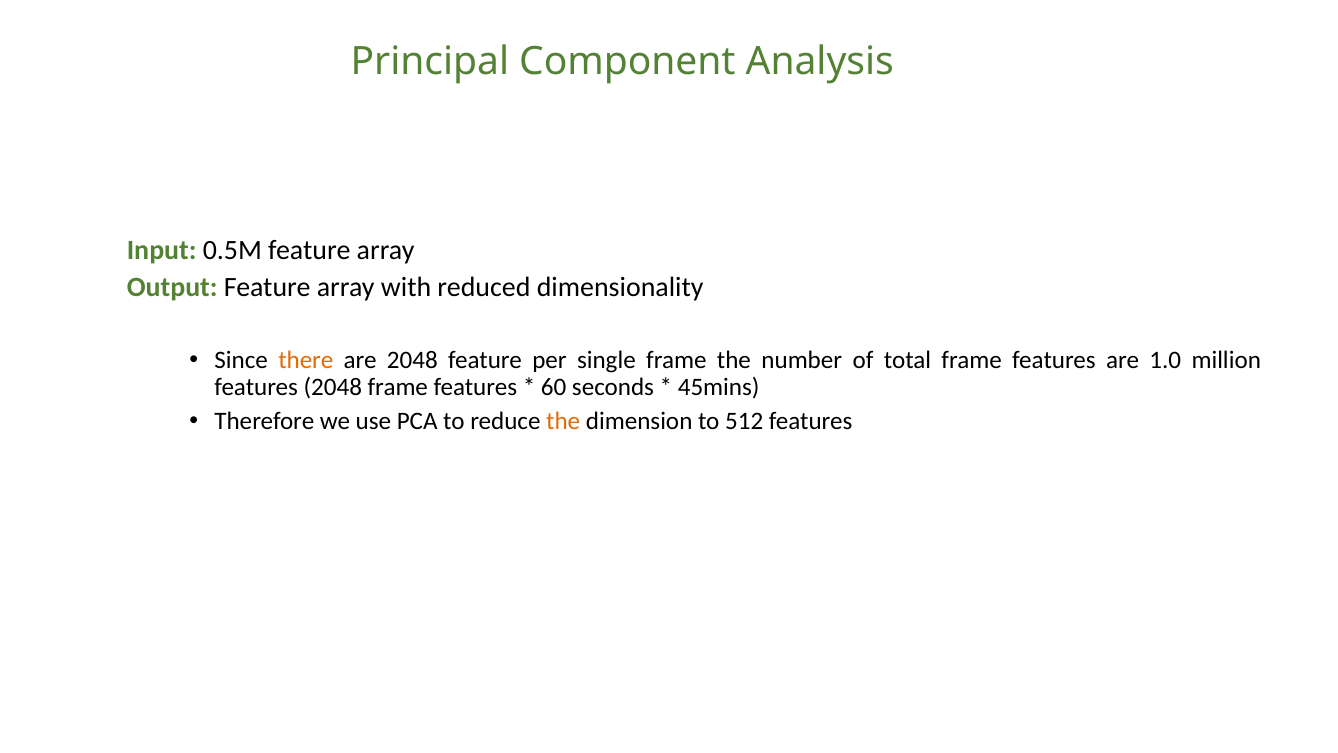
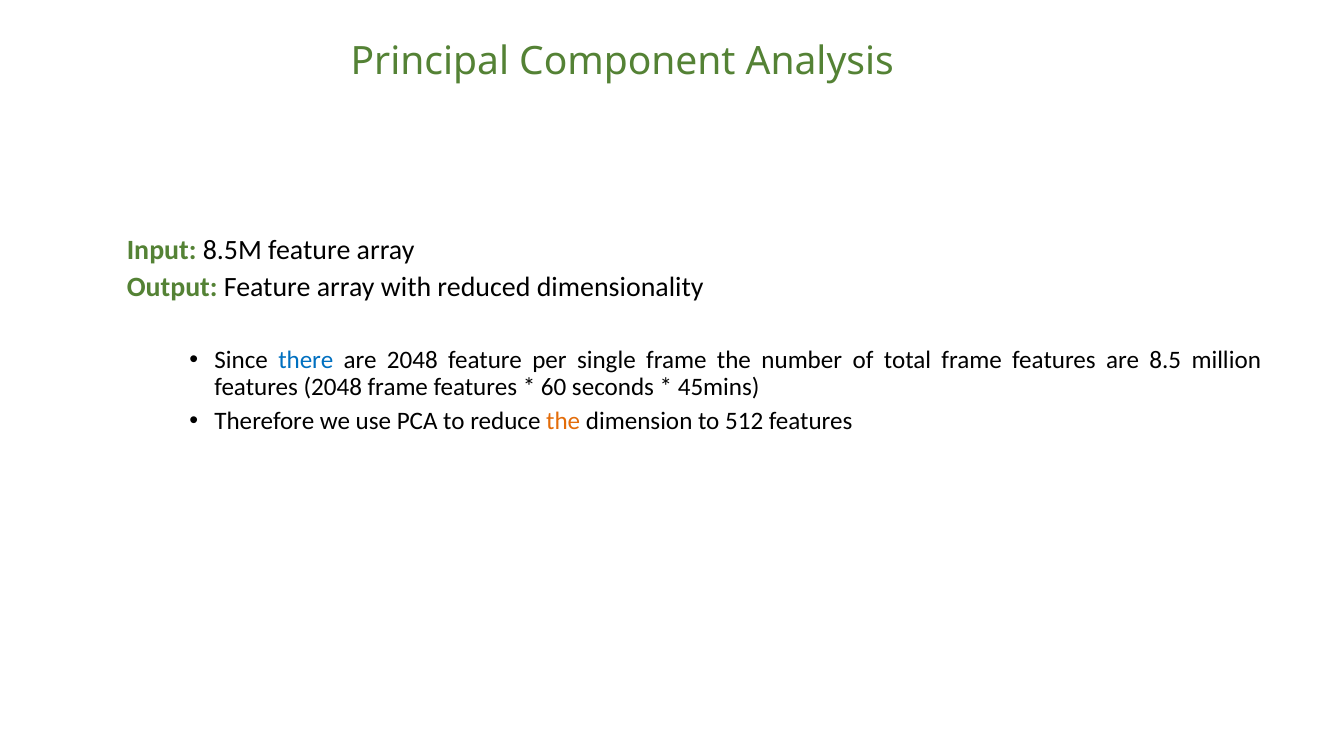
0.5M: 0.5M -> 8.5M (232, 250)
there colour: orange -> blue (306, 360)
1.0: 1.0 -> 8.5 (1165, 360)
